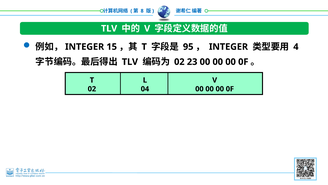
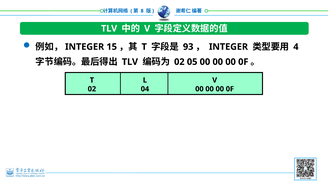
95: 95 -> 93 (188, 47)
23: 23 -> 05 (192, 62)
